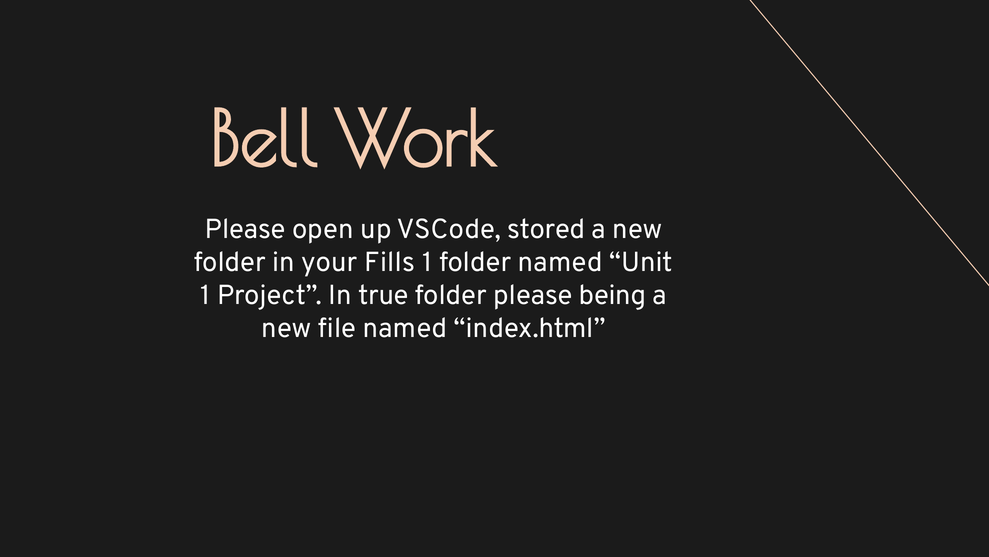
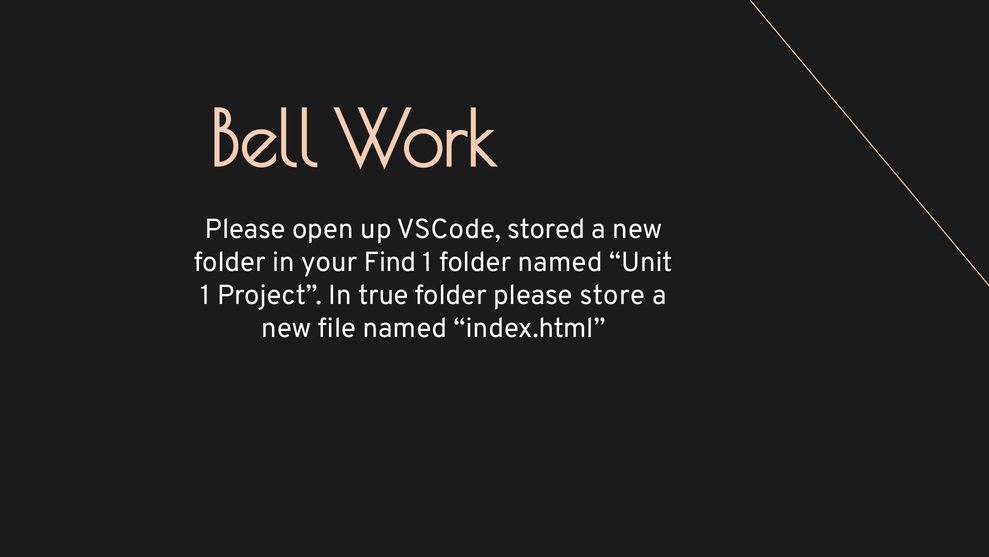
Fills: Fills -> Find (390, 262)
being: being -> store (612, 295)
